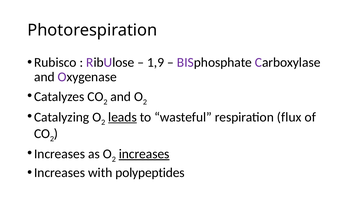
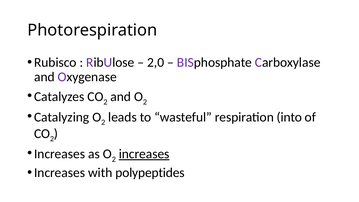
1,9: 1,9 -> 2,0 (156, 62)
leads underline: present -> none (122, 117)
flux: flux -> into (289, 117)
